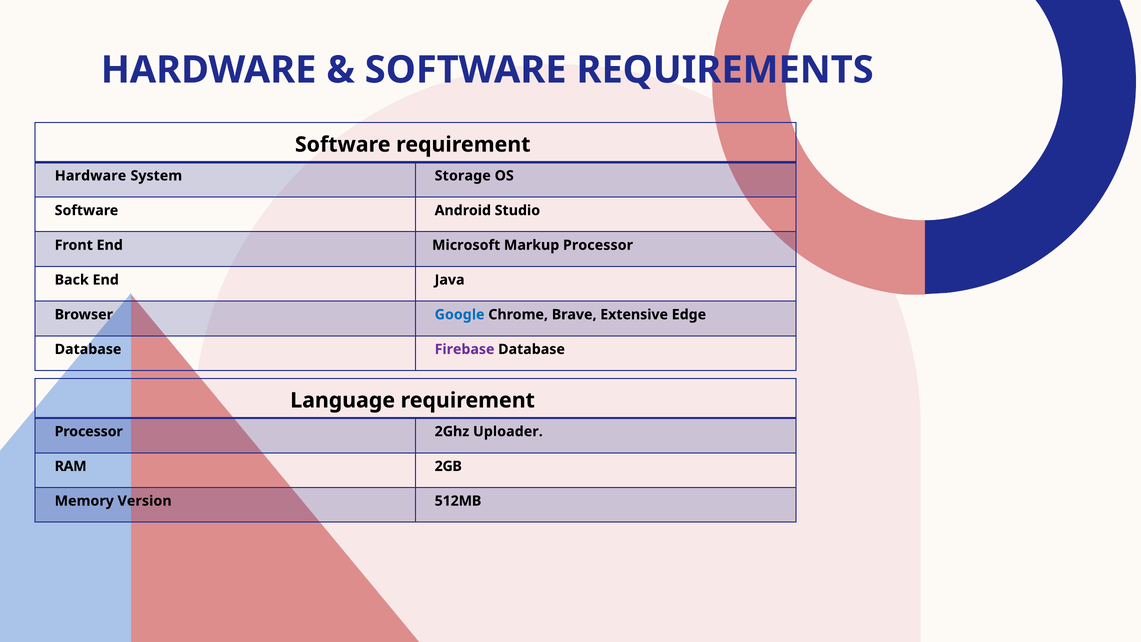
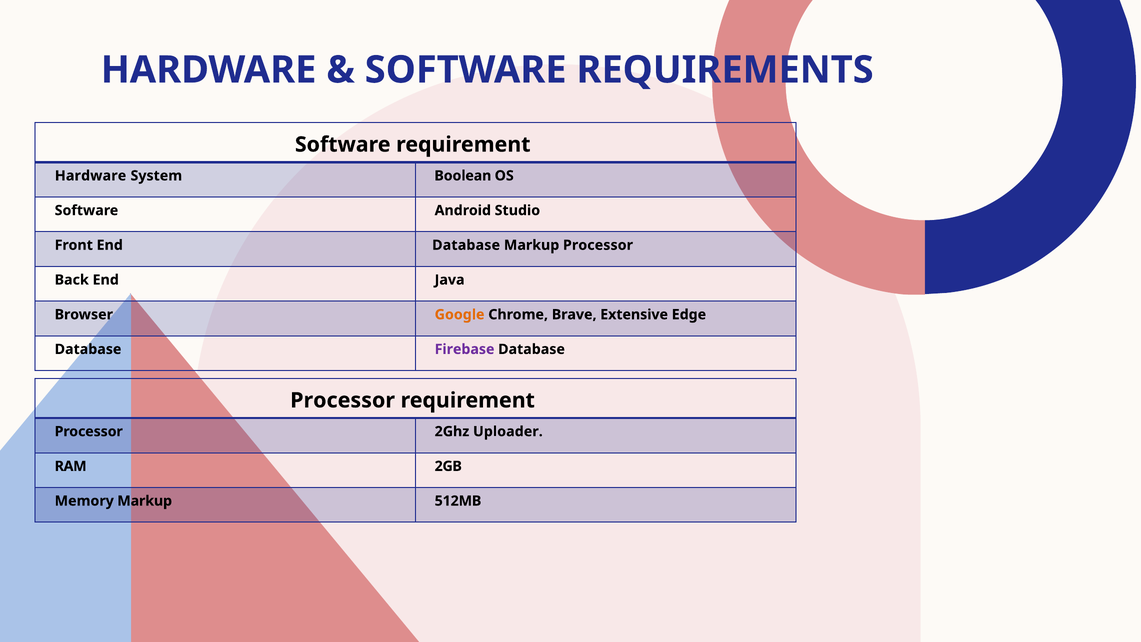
Storage: Storage -> Boolean (463, 176)
End Microsoft: Microsoft -> Database (466, 245)
Google colour: blue -> orange (460, 314)
Language: Language -> Processor (343, 400)
Memory Version: Version -> Markup (145, 501)
